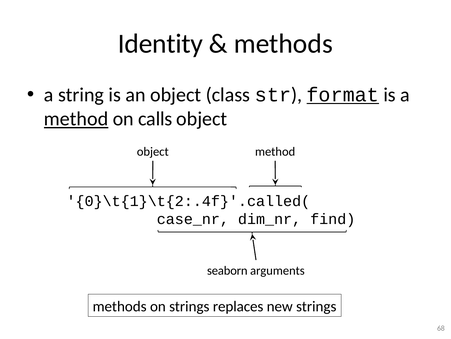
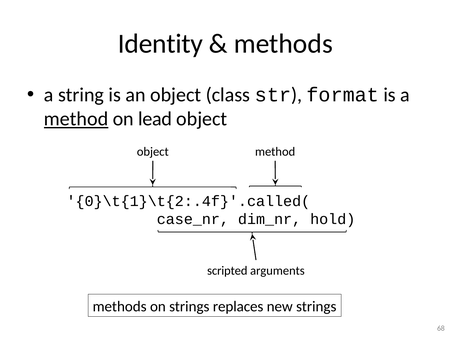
format underline: present -> none (343, 95)
calls: calls -> lead (155, 119)
find: find -> hold (333, 219)
seaborn: seaborn -> scripted (227, 270)
